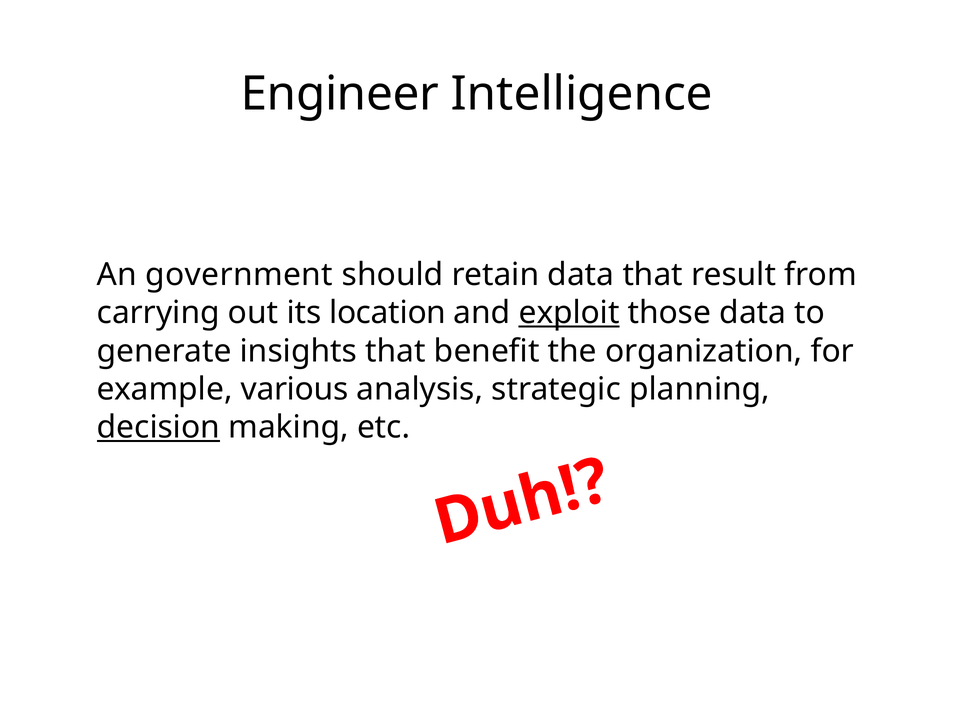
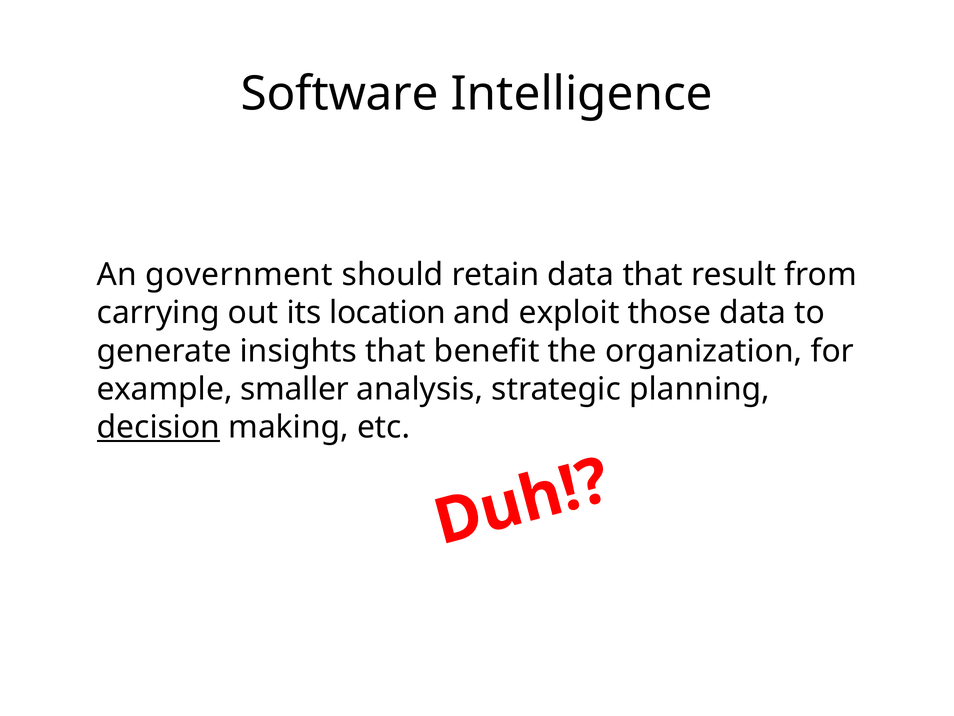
Engineer: Engineer -> Software (340, 94)
exploit underline: present -> none (569, 313)
various: various -> smaller (295, 389)
